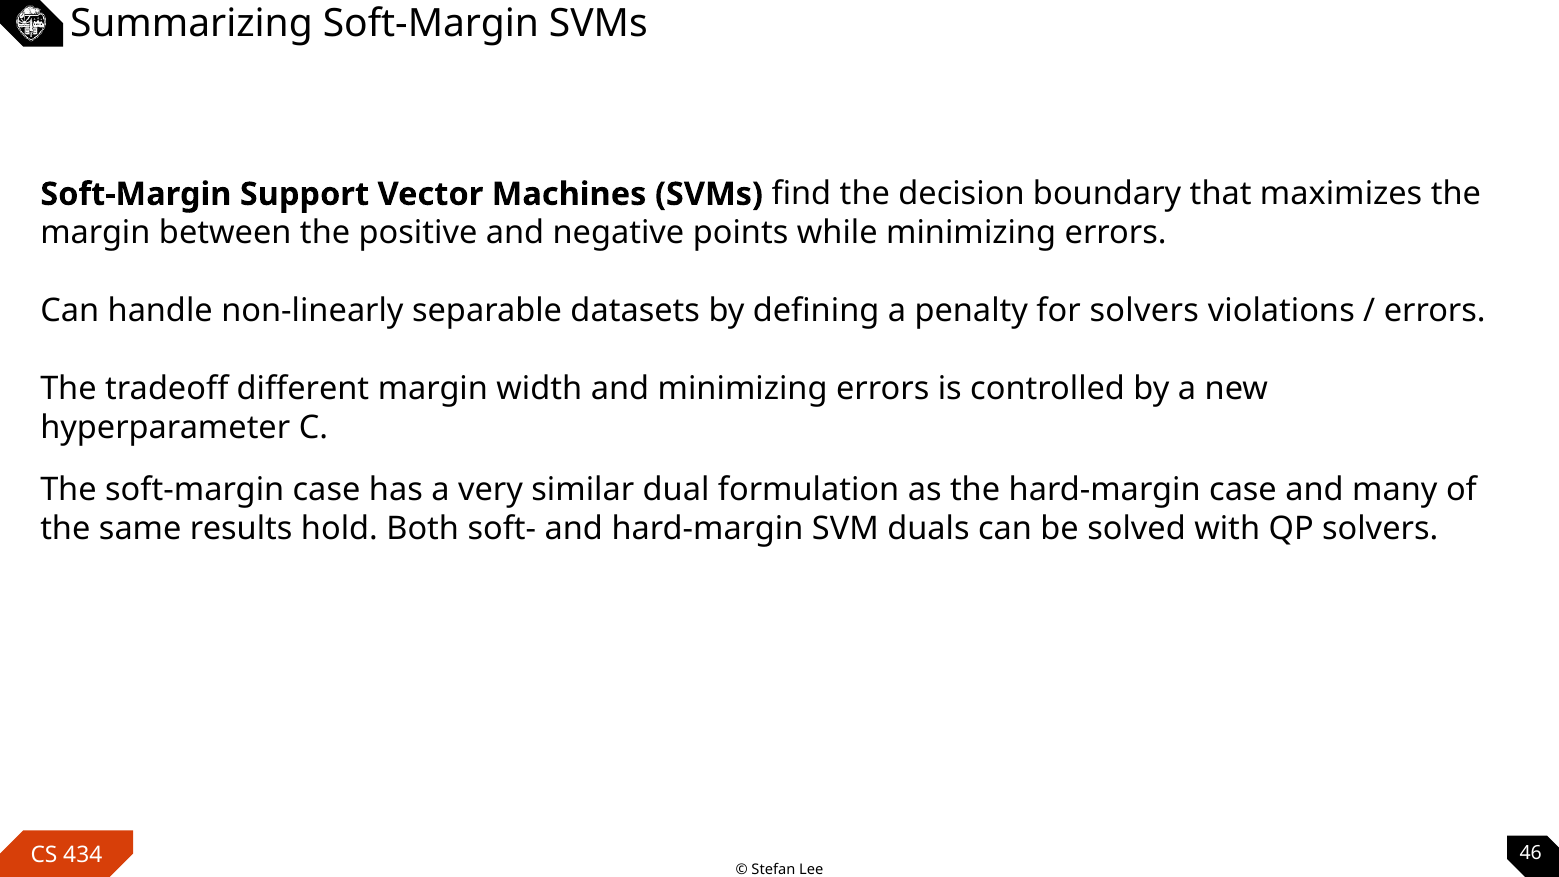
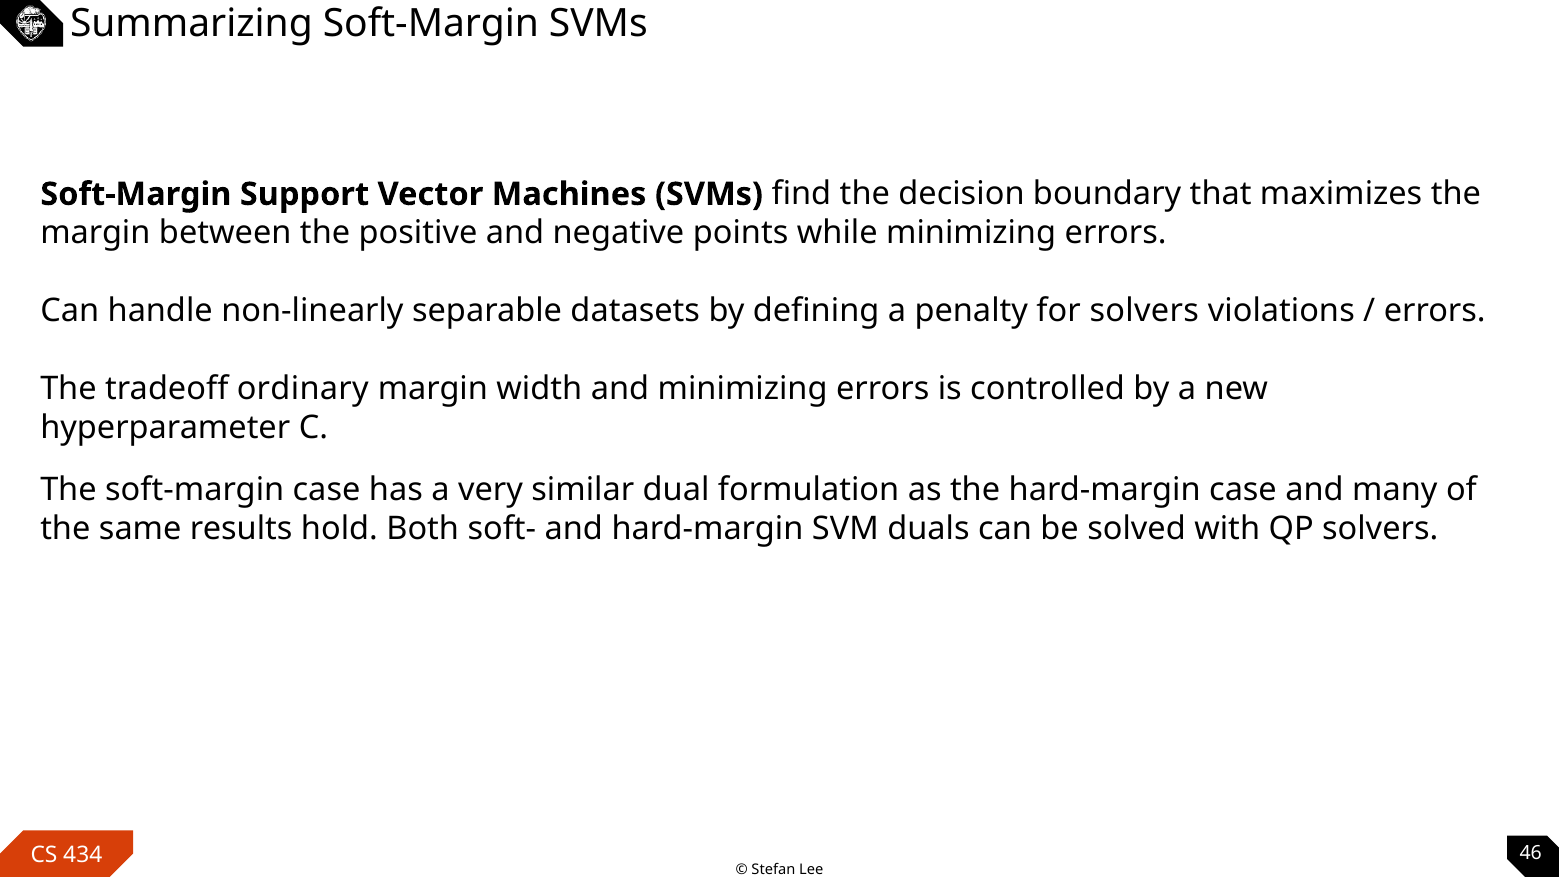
different: different -> ordinary (303, 389)
